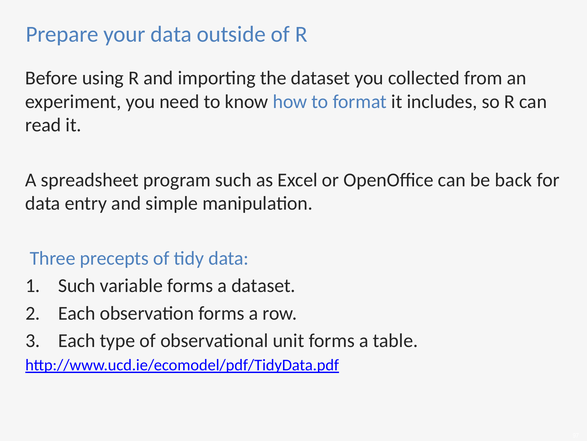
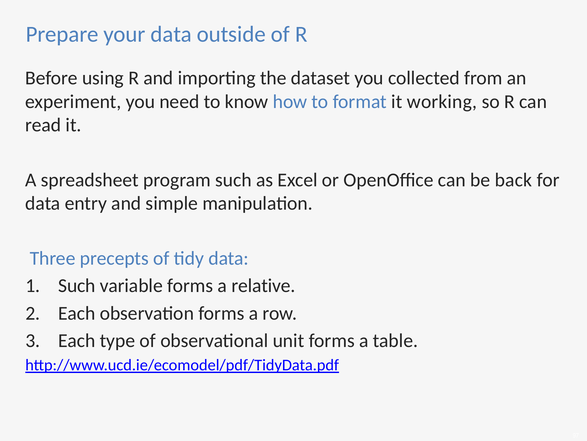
includes: includes -> working (442, 101)
a dataset: dataset -> relative (263, 285)
